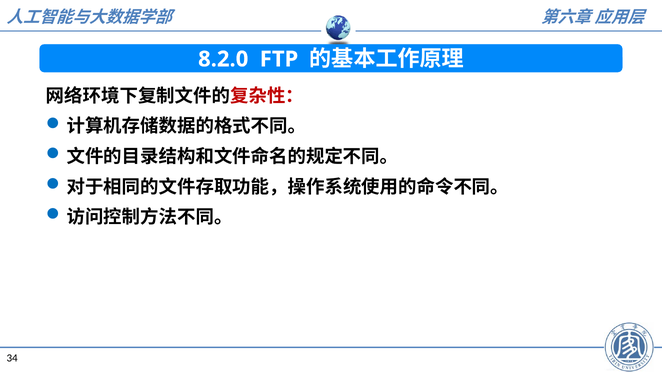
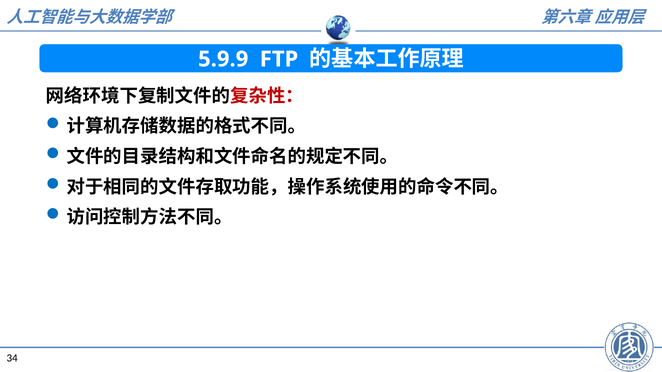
8.2.0: 8.2.0 -> 5.9.9 (223, 59)
